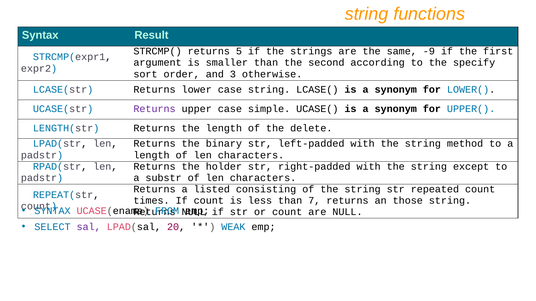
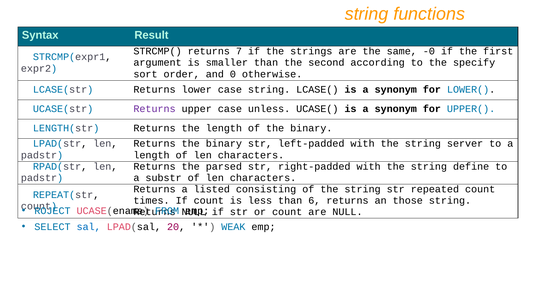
5: 5 -> 7 (239, 51)
-9: -9 -> -0 (429, 51)
3: 3 -> 0 (233, 74)
simple: simple -> unless (269, 109)
of the delete: delete -> binary (311, 128)
method: method -> server (465, 144)
holder: holder -> parsed (224, 167)
except: except -> define (471, 167)
7: 7 -> 6 (314, 201)
SYNTAX: SYNTAX -> ROJECT (52, 211)
sal colour: purple -> blue (89, 227)
